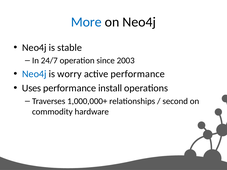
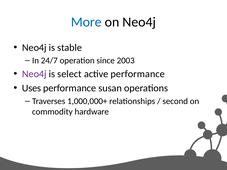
Neo4j colour: blue -> purple (34, 74)
worry: worry -> select (70, 74)
install: install -> susan (110, 88)
